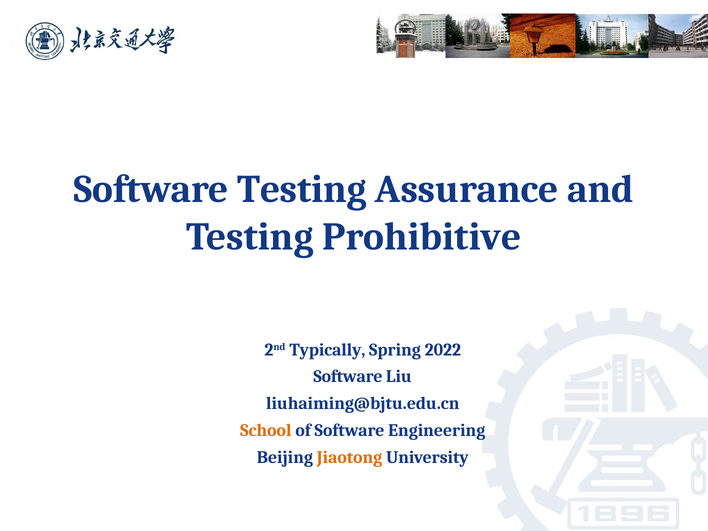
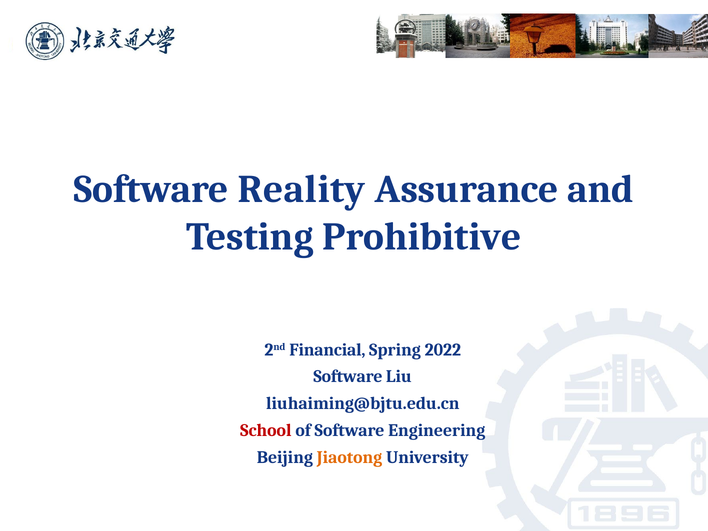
Software Testing: Testing -> Reality (302, 189)
Typically: Typically -> Financial (327, 350)
School colour: orange -> red (266, 430)
